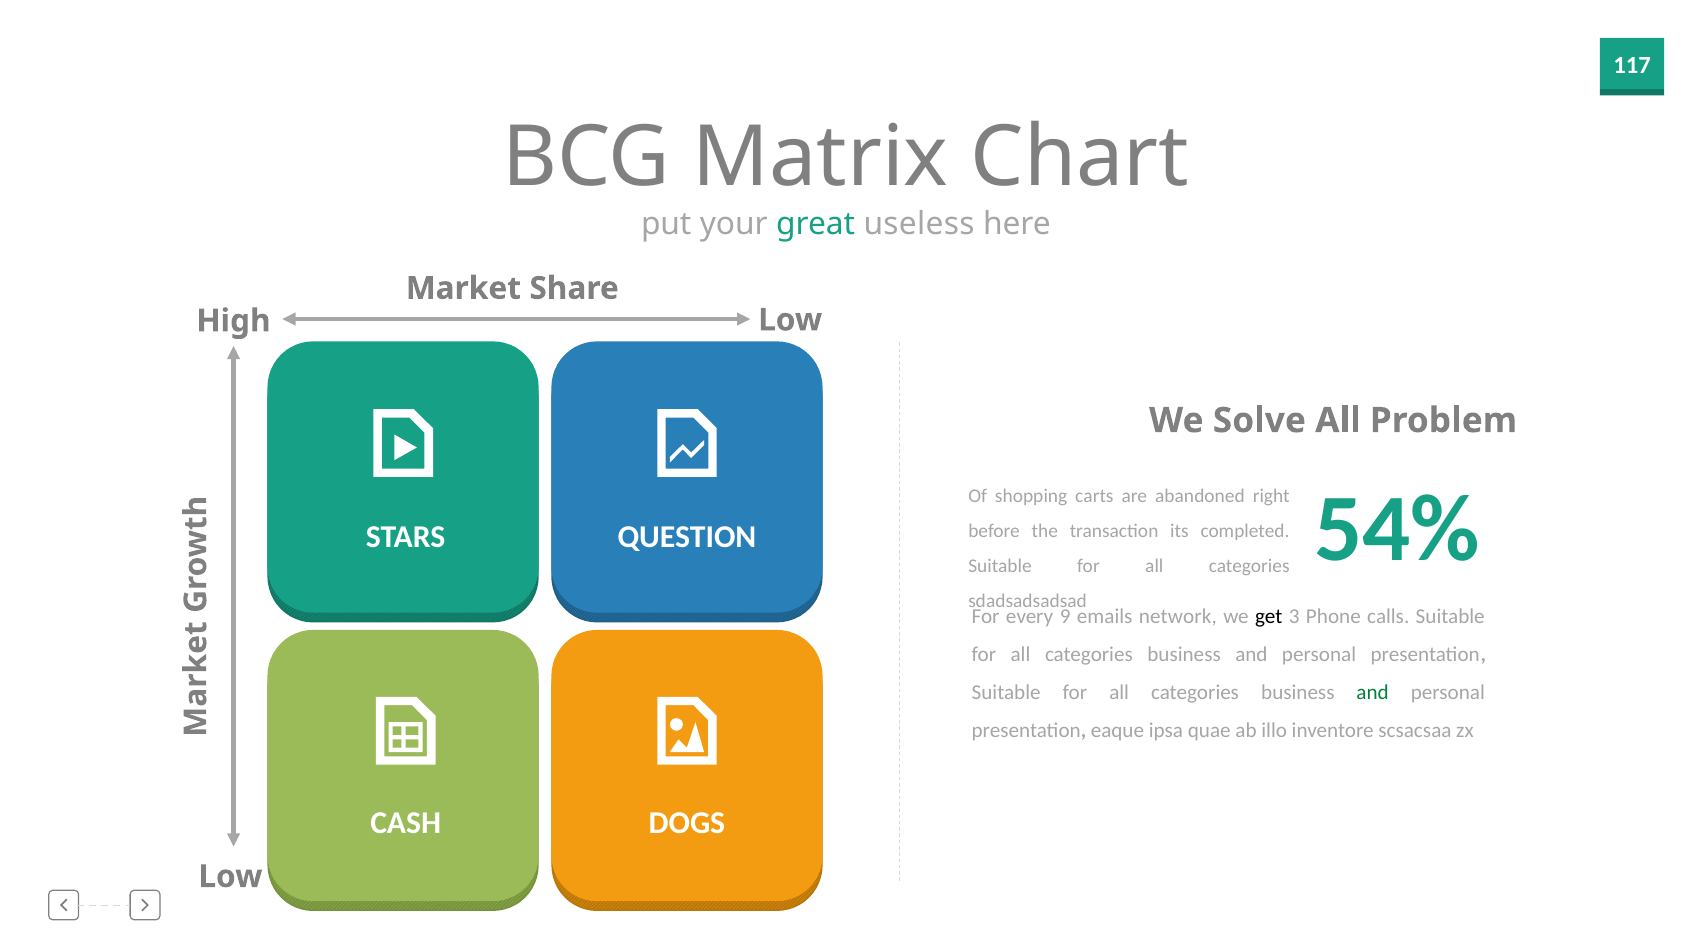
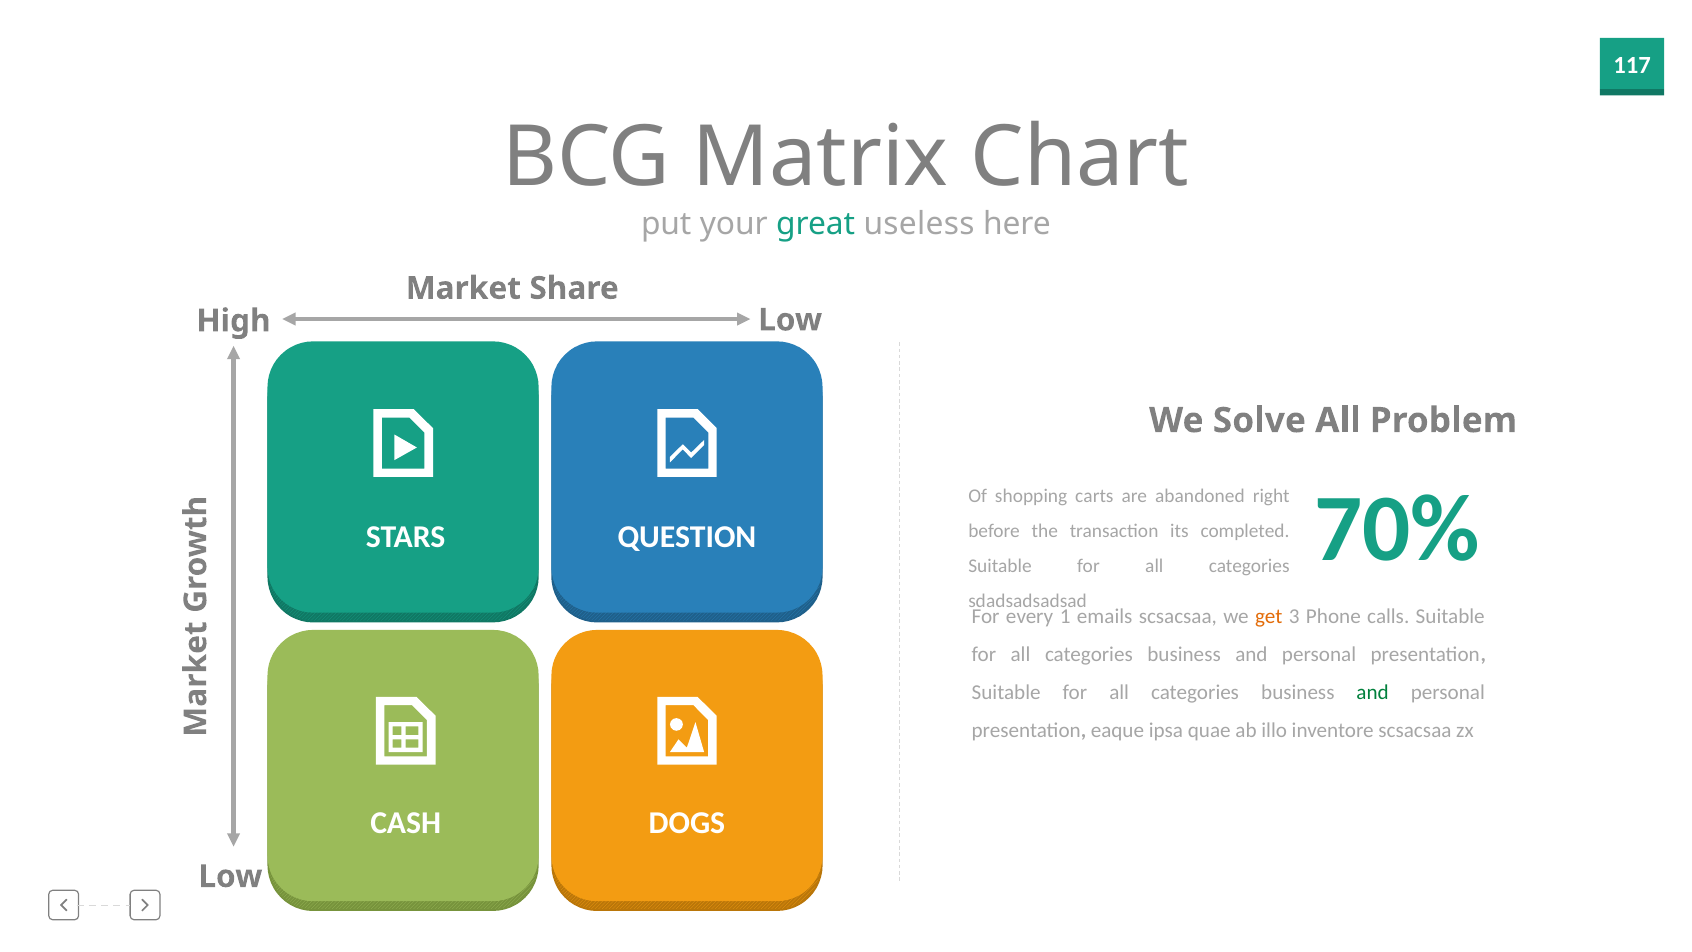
54%: 54% -> 70% (1397, 529)
9: 9 -> 1 (1065, 616)
emails network: network -> scsacsaa (1178, 616)
get colour: black -> orange (1269, 616)
